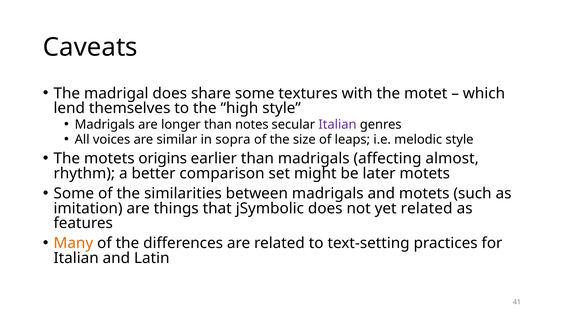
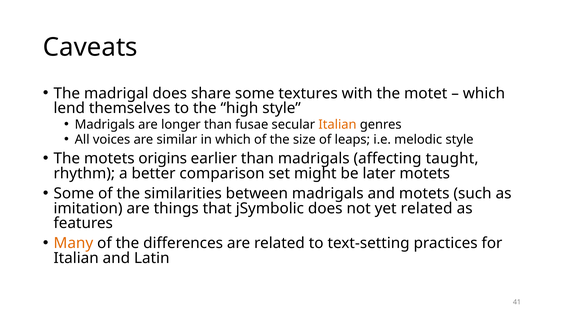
notes: notes -> fusae (252, 125)
Italian colour: purple -> orange (337, 125)
in sopra: sopra -> which (233, 140)
almost: almost -> taught (452, 159)
